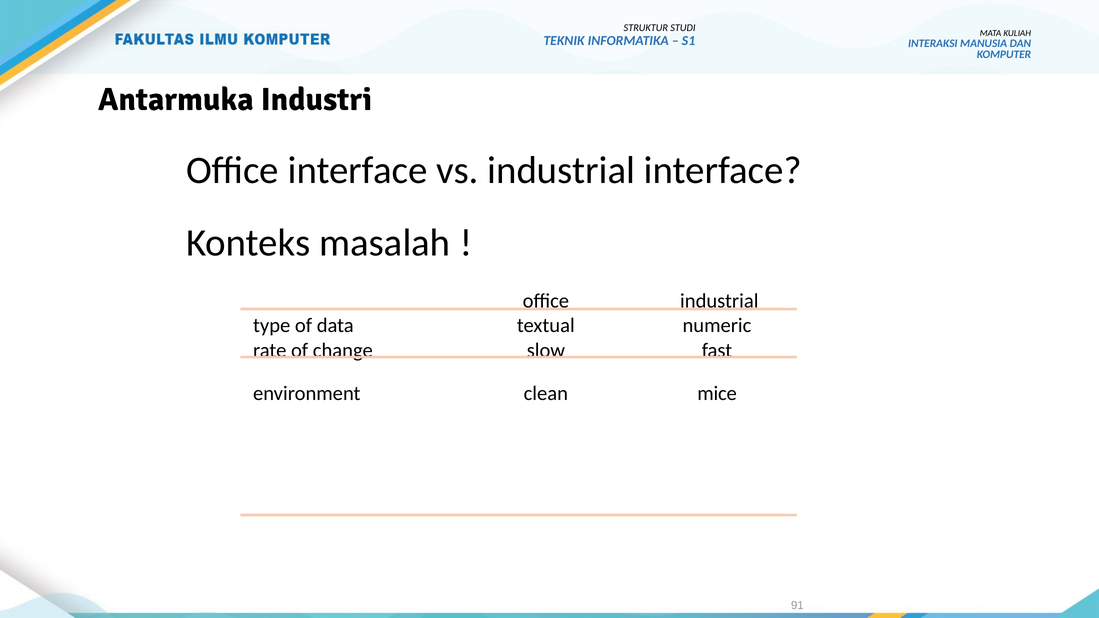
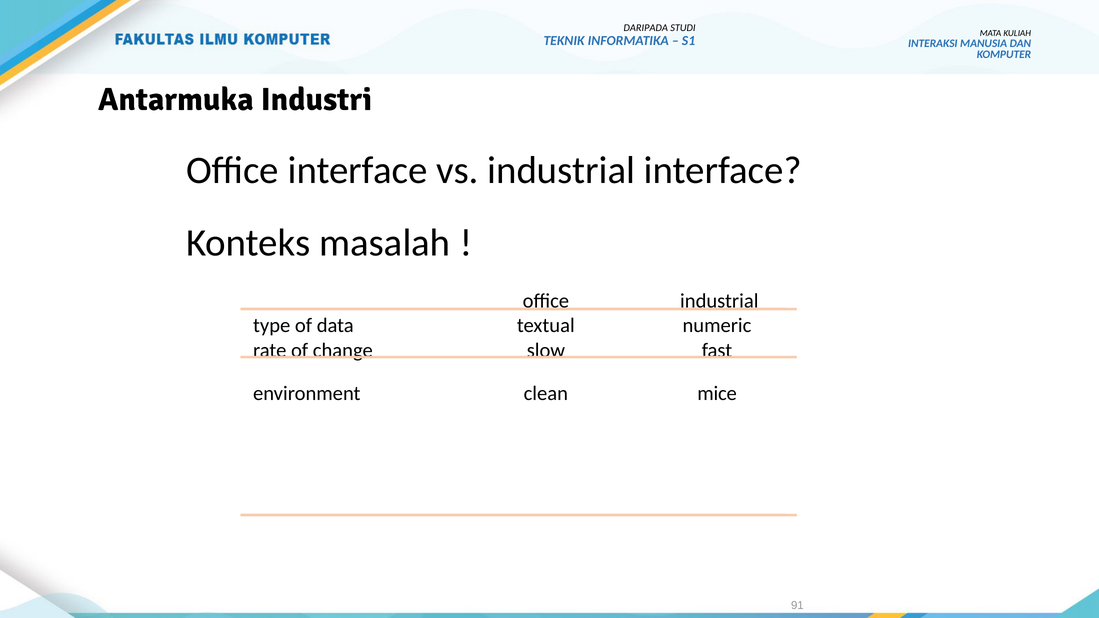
STRUKTUR: STRUKTUR -> DARIPADA (646, 28)
